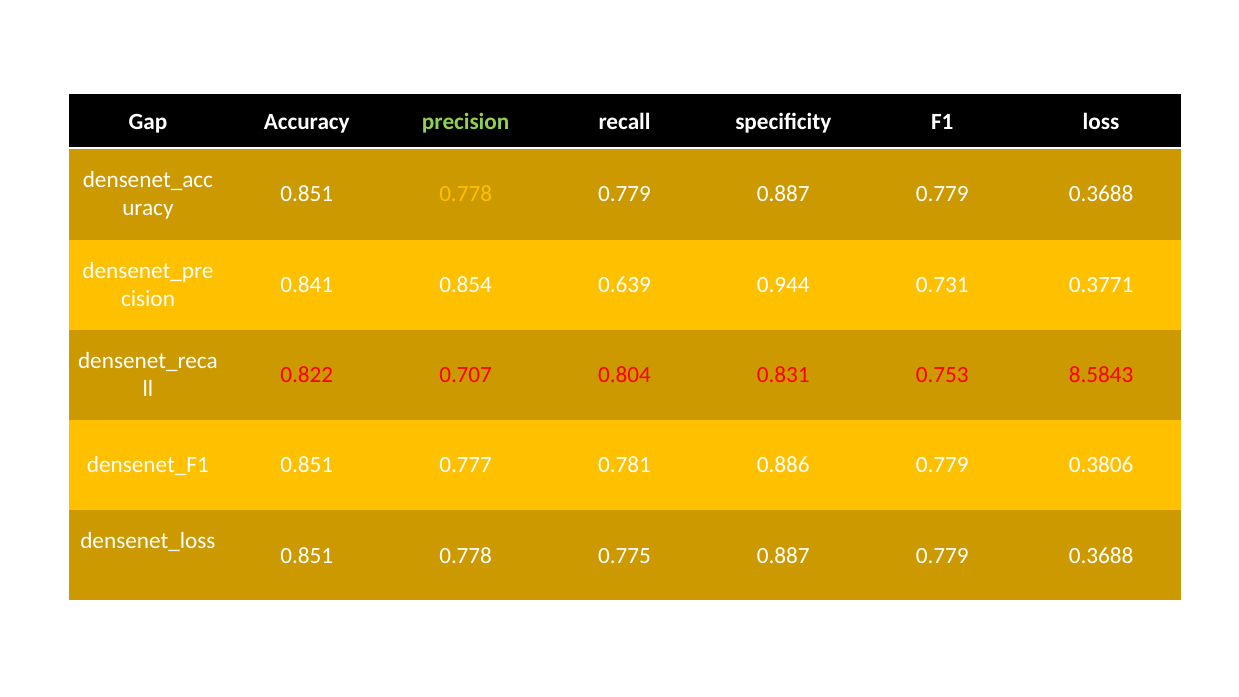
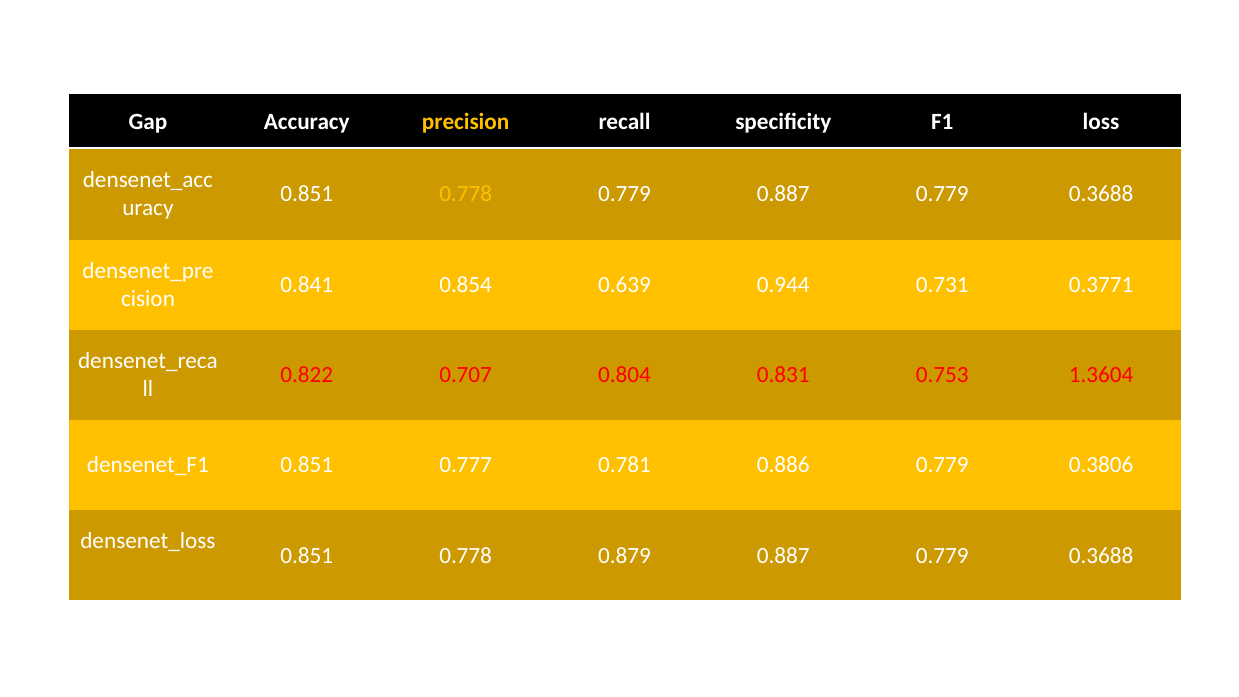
precision colour: light green -> yellow (466, 121)
8.5843: 8.5843 -> 1.3604 (1101, 375)
0.775: 0.775 -> 0.879 (624, 555)
